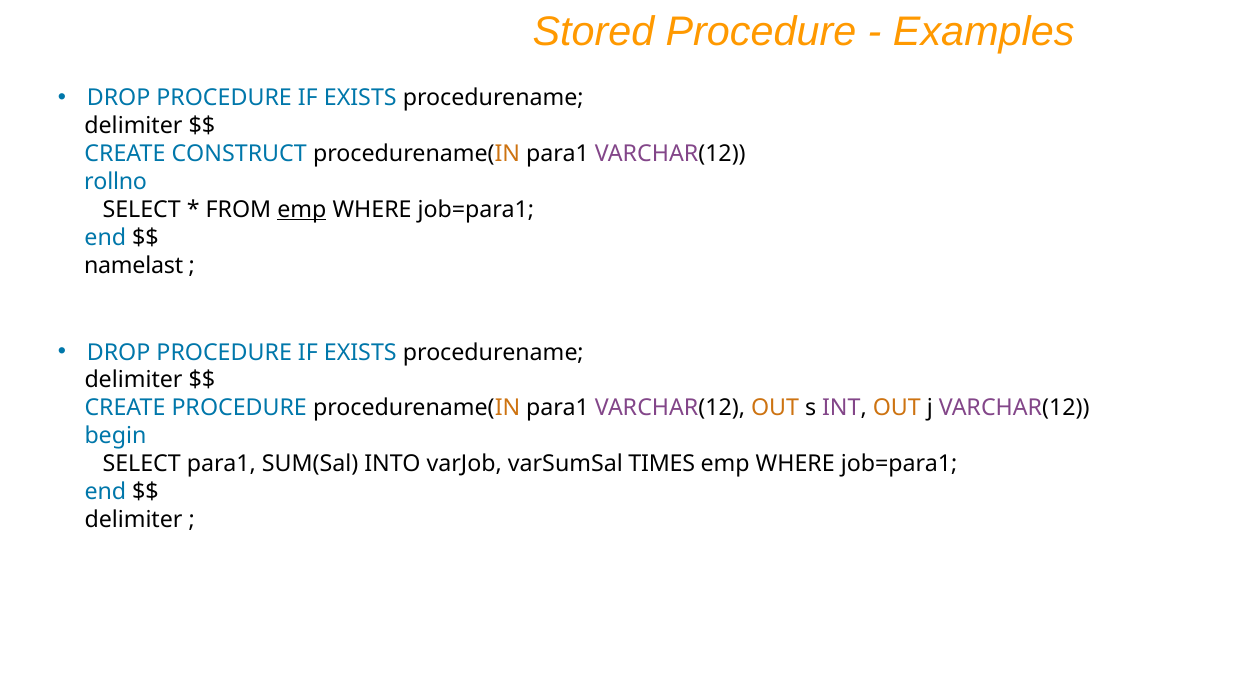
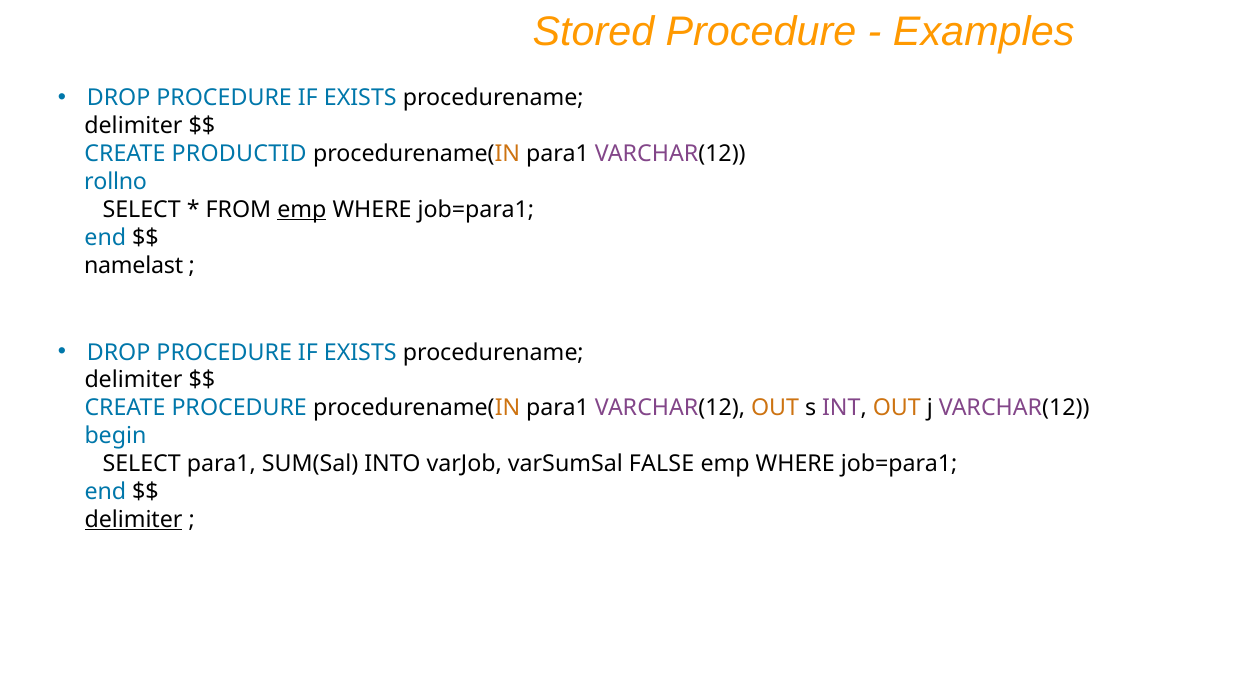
CONSTRUCT: CONSTRUCT -> PRODUCTID (239, 154)
TIMES: TIMES -> FALSE (662, 464)
delimiter underline: none -> present (134, 520)
